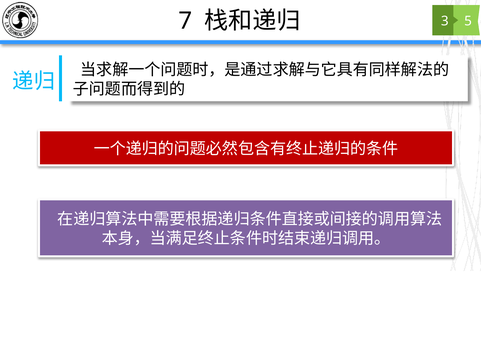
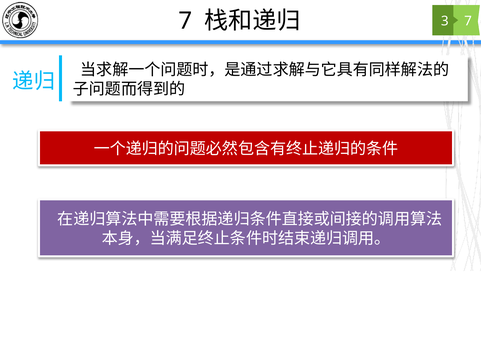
5: 5 -> 7 (468, 21)
